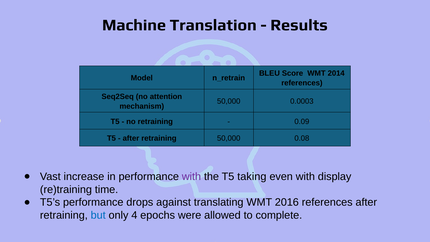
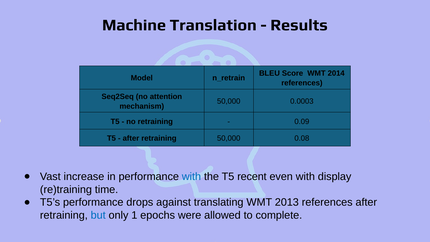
with colour: purple -> blue (191, 176)
taking: taking -> recent (252, 176)
2016: 2016 -> 2013 (287, 202)
4: 4 -> 1 (134, 215)
